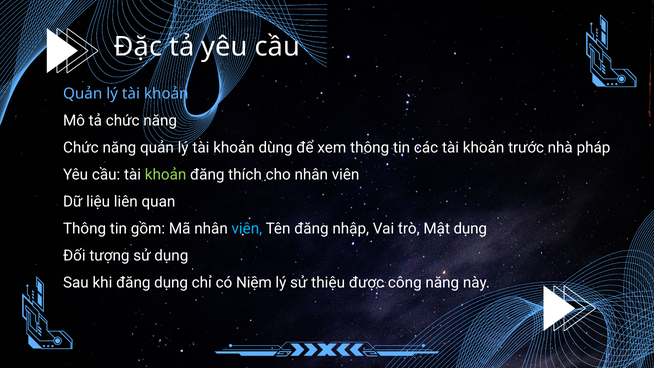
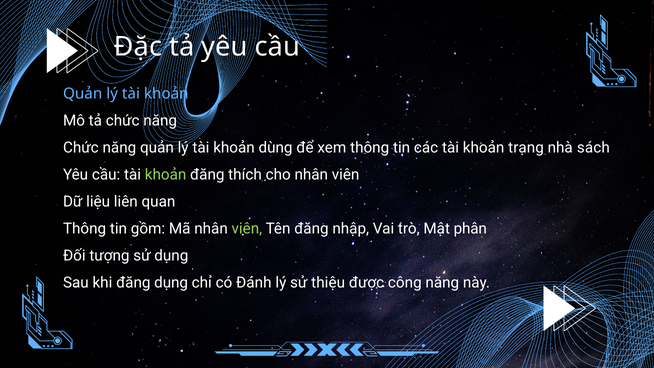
trước: trước -> trạng (526, 148)
pháp: pháp -> sách (593, 148)
viên colour: light blue -> light green (247, 229)
Mật dụng: dụng -> phân (470, 229)
Niệm: Niệm -> Đánh (254, 283)
